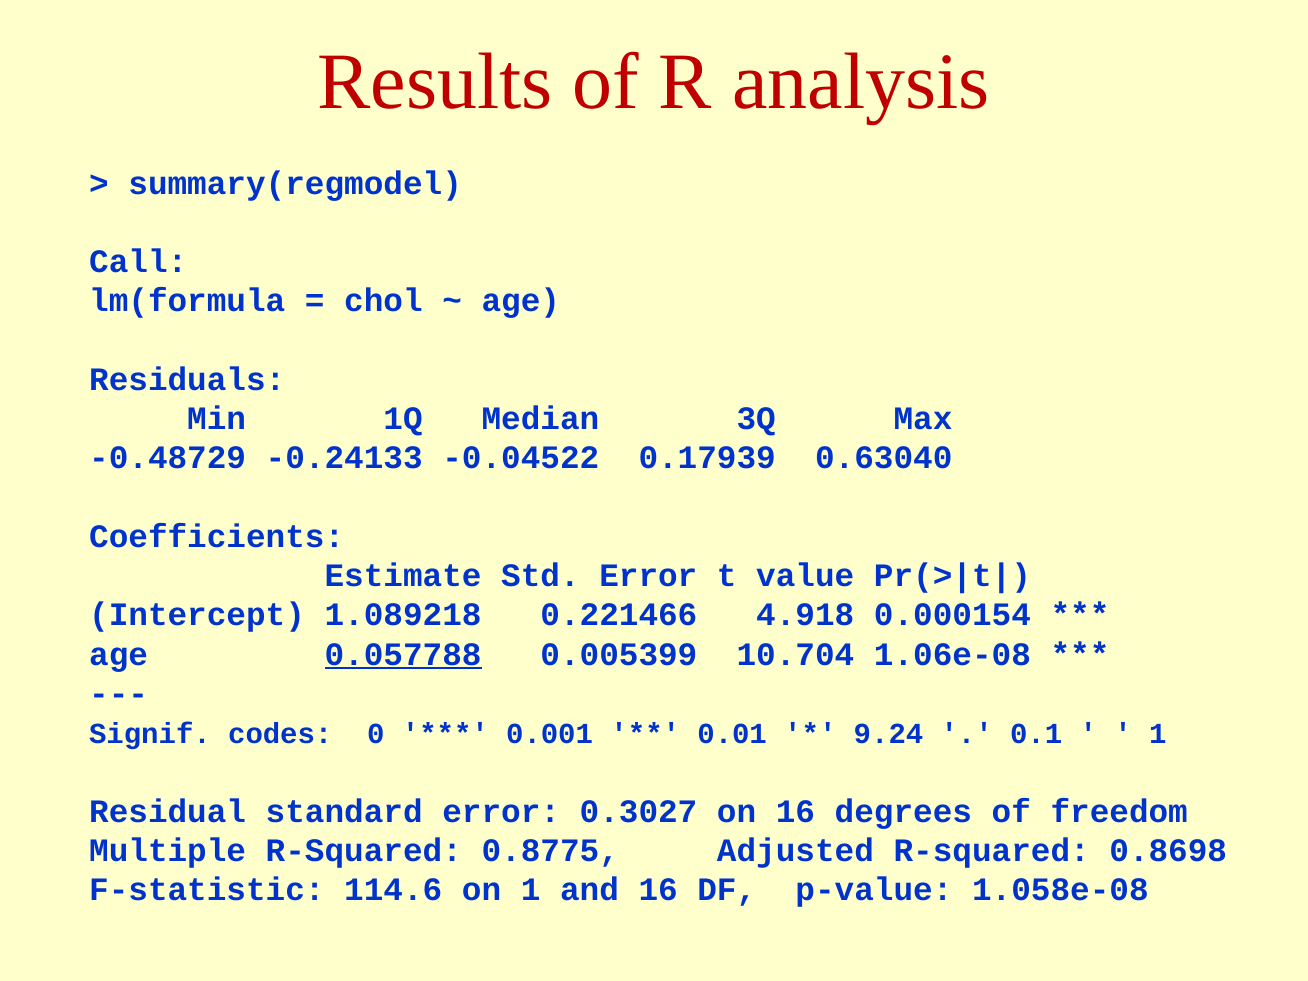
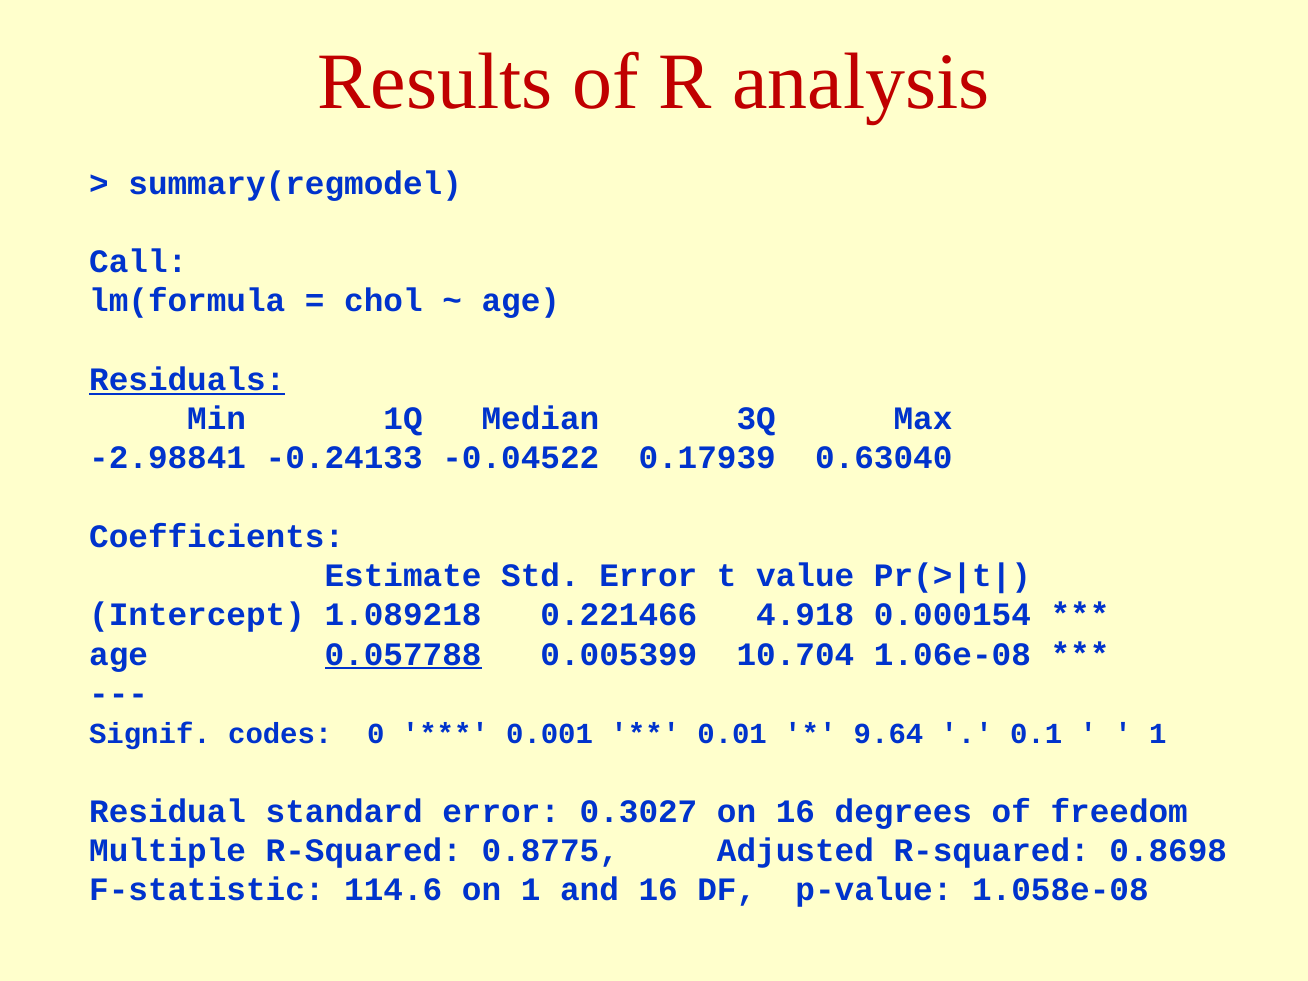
Residuals underline: none -> present (187, 380)
-0.48729: -0.48729 -> -2.98841 (168, 458)
9.24: 9.24 -> 9.64 (889, 734)
